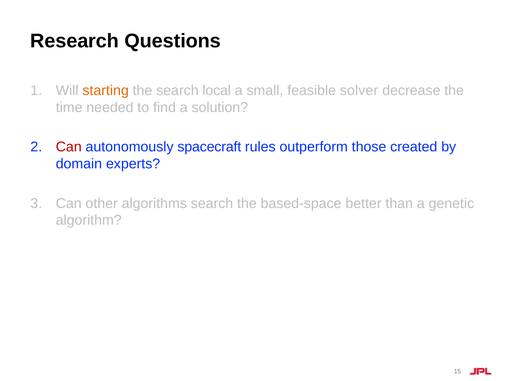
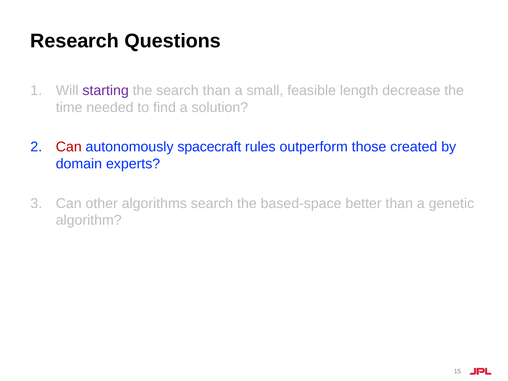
starting colour: orange -> purple (106, 90)
search local: local -> than (217, 90)
solver: solver -> length (359, 90)
